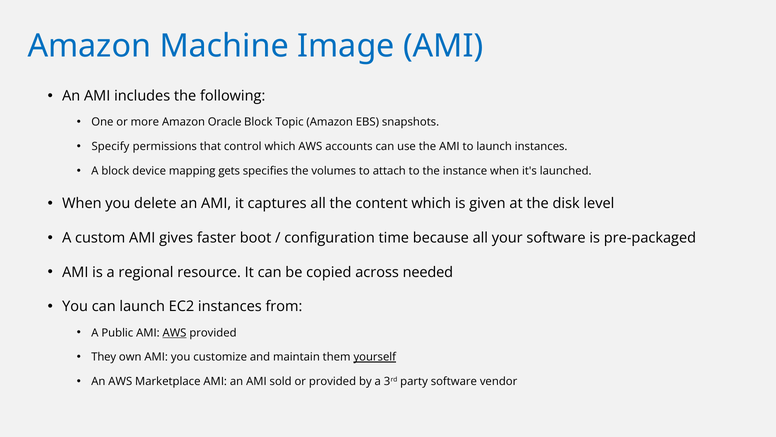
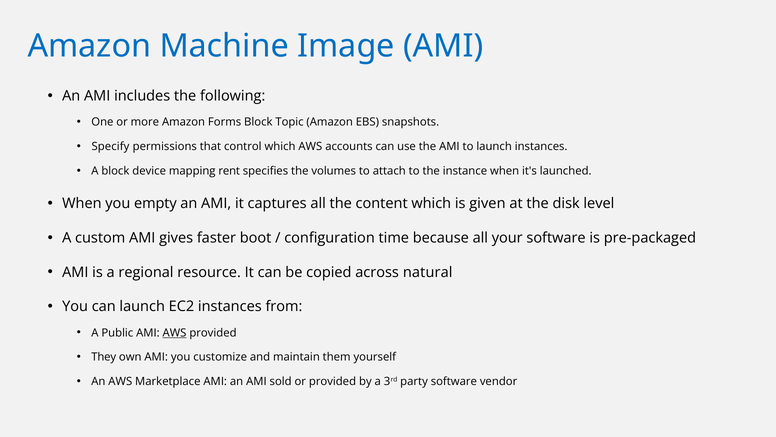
Oracle: Oracle -> Forms (225, 122)
gets: gets -> rent (229, 171)
delete: delete -> empty (155, 203)
needed: needed -> natural (428, 272)
yourself underline: present -> none (375, 357)
